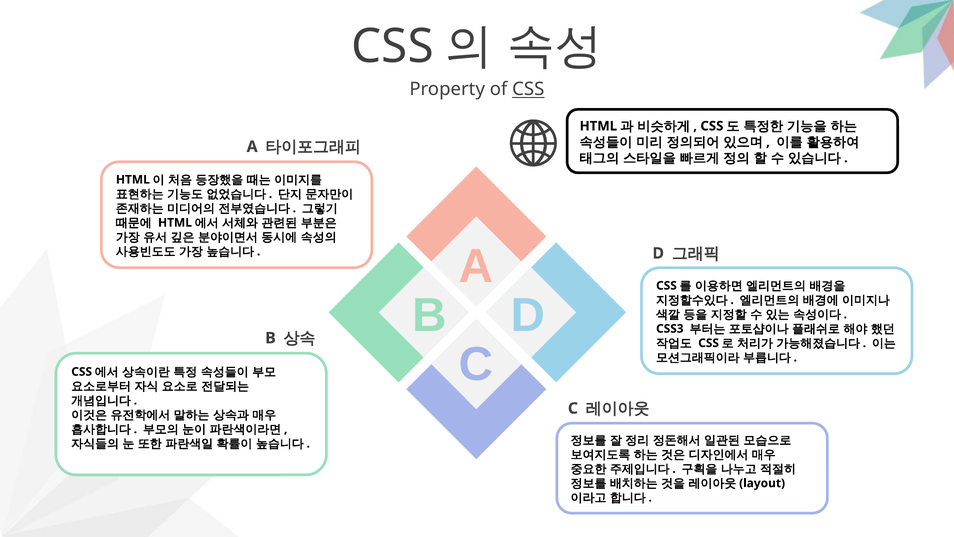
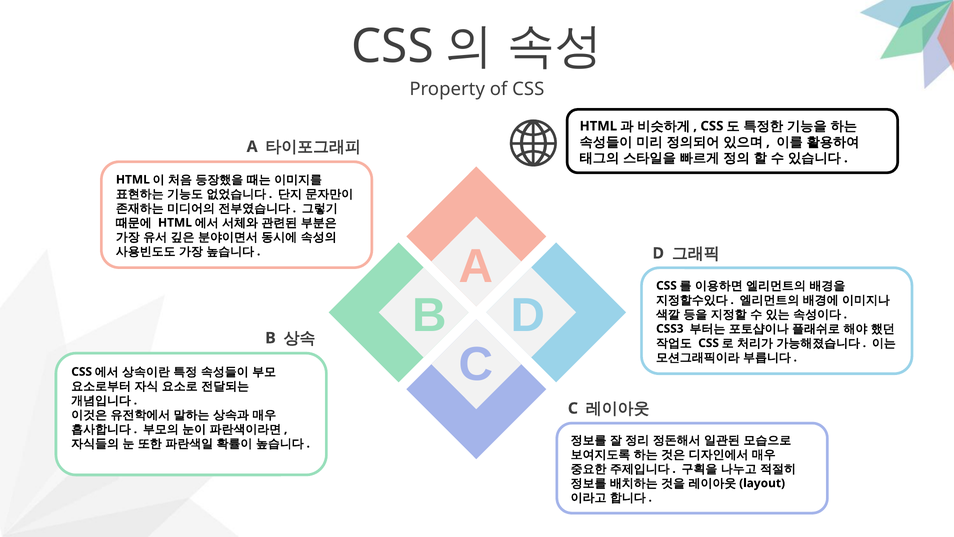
CSS underline: present -> none (528, 89)
